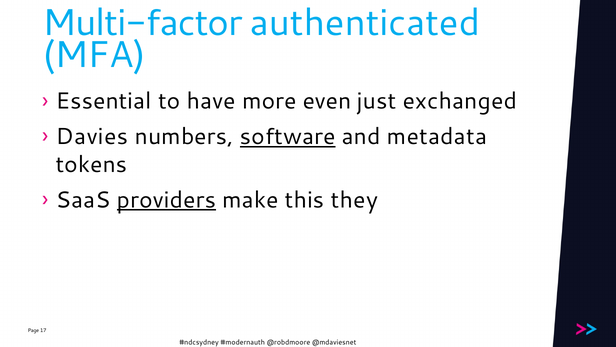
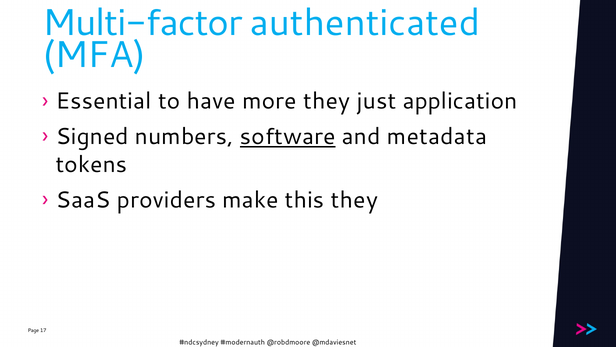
more even: even -> they (327, 101)
exchanged: exchanged -> application (460, 101)
Davies: Davies -> Signed (92, 137)
providers underline: present -> none (167, 200)
